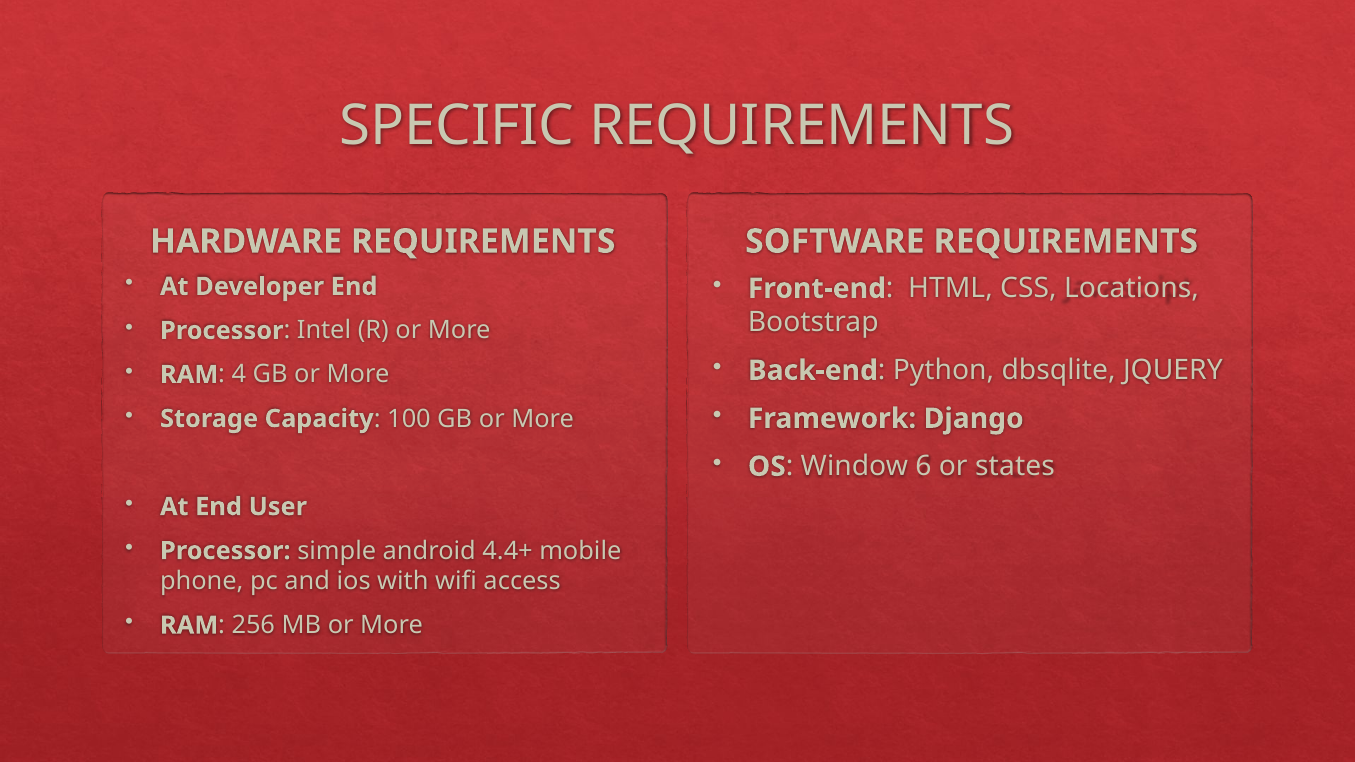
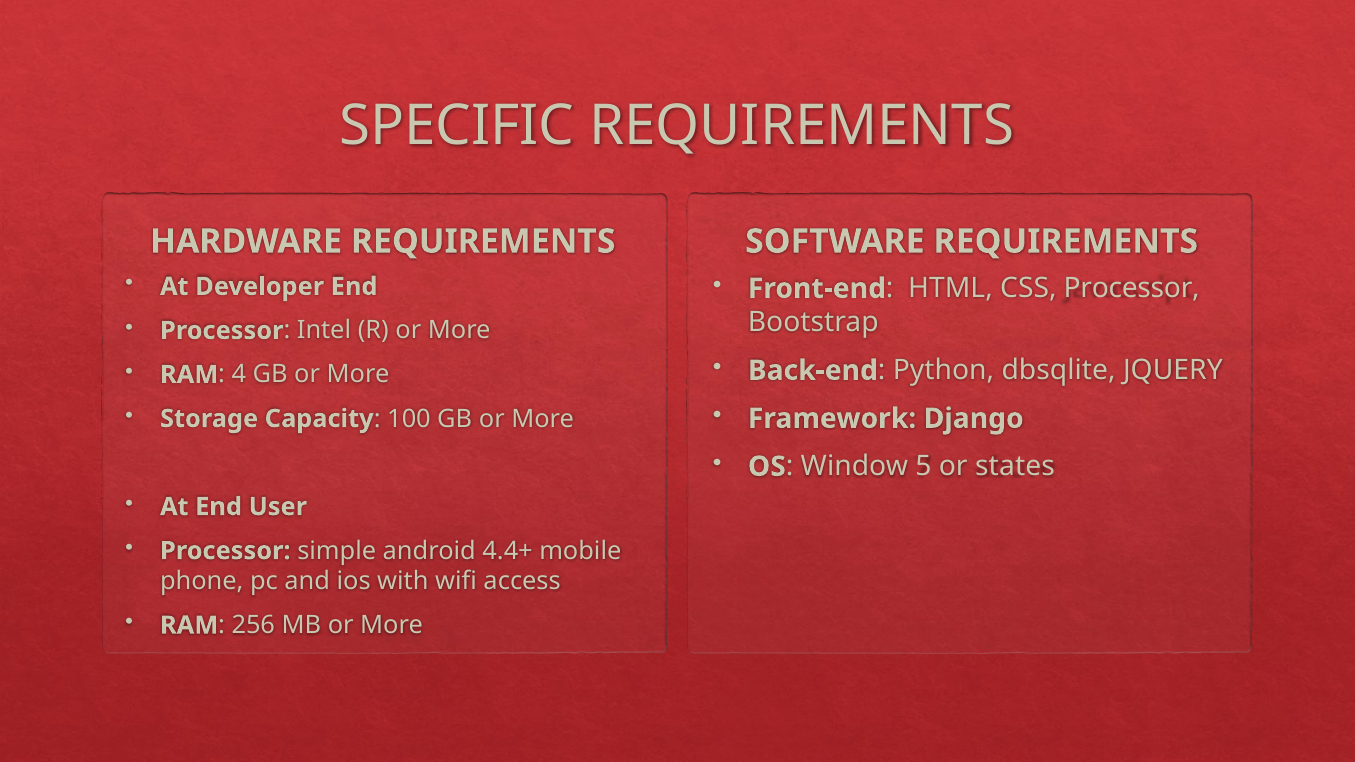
CSS Locations: Locations -> Processor (1132, 289)
6: 6 -> 5 (923, 467)
